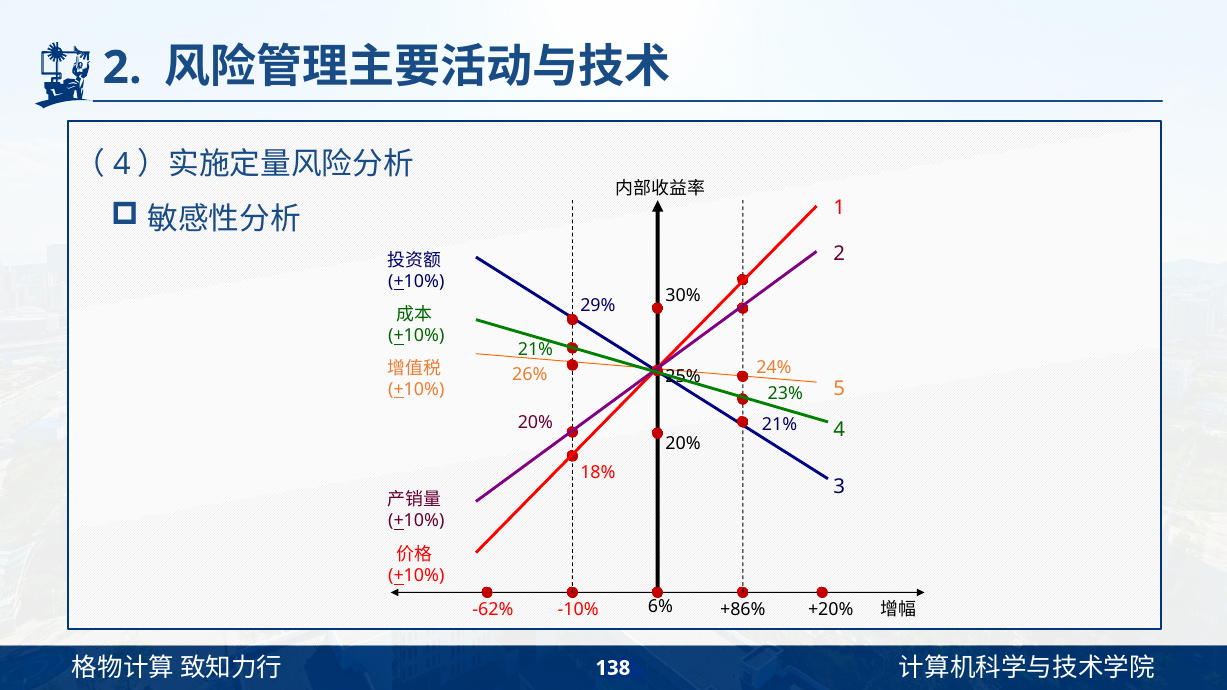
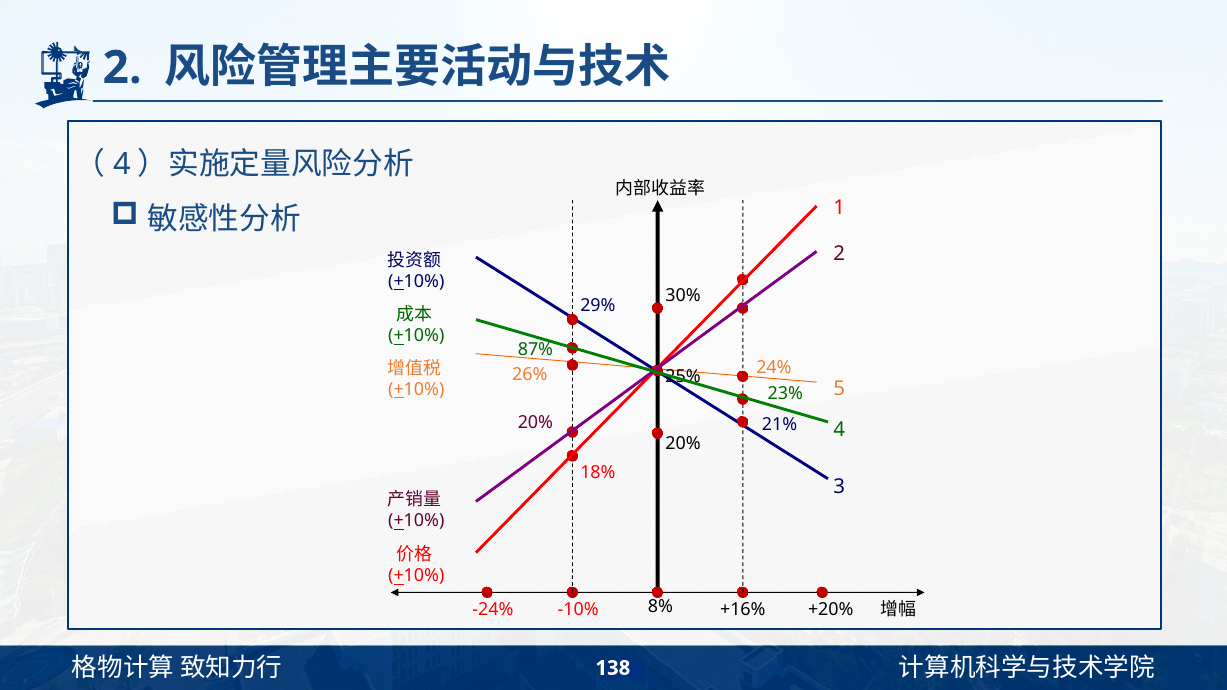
21%: 21% -> 87% (535, 350)
6%: 6% -> 8% (660, 607)
-62%: -62% -> -24% (493, 609)
+86%: +86% -> +16% (743, 609)
